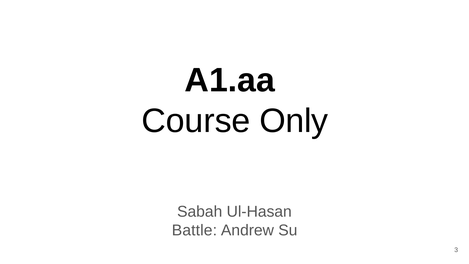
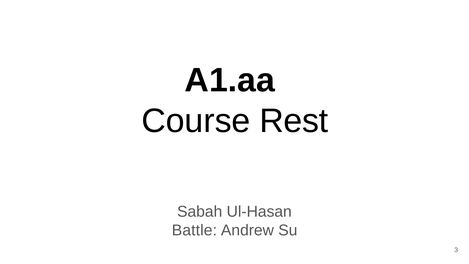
Only: Only -> Rest (294, 121)
